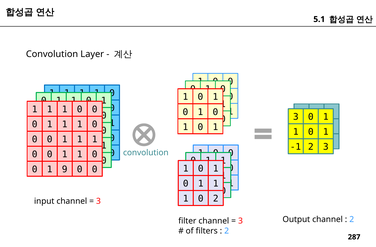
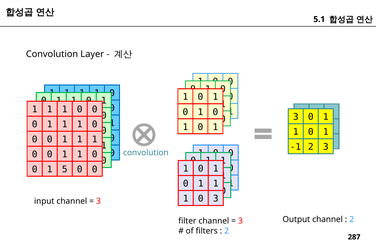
9: 9 -> 5 (65, 169)
0 2: 2 -> 3 (216, 199)
